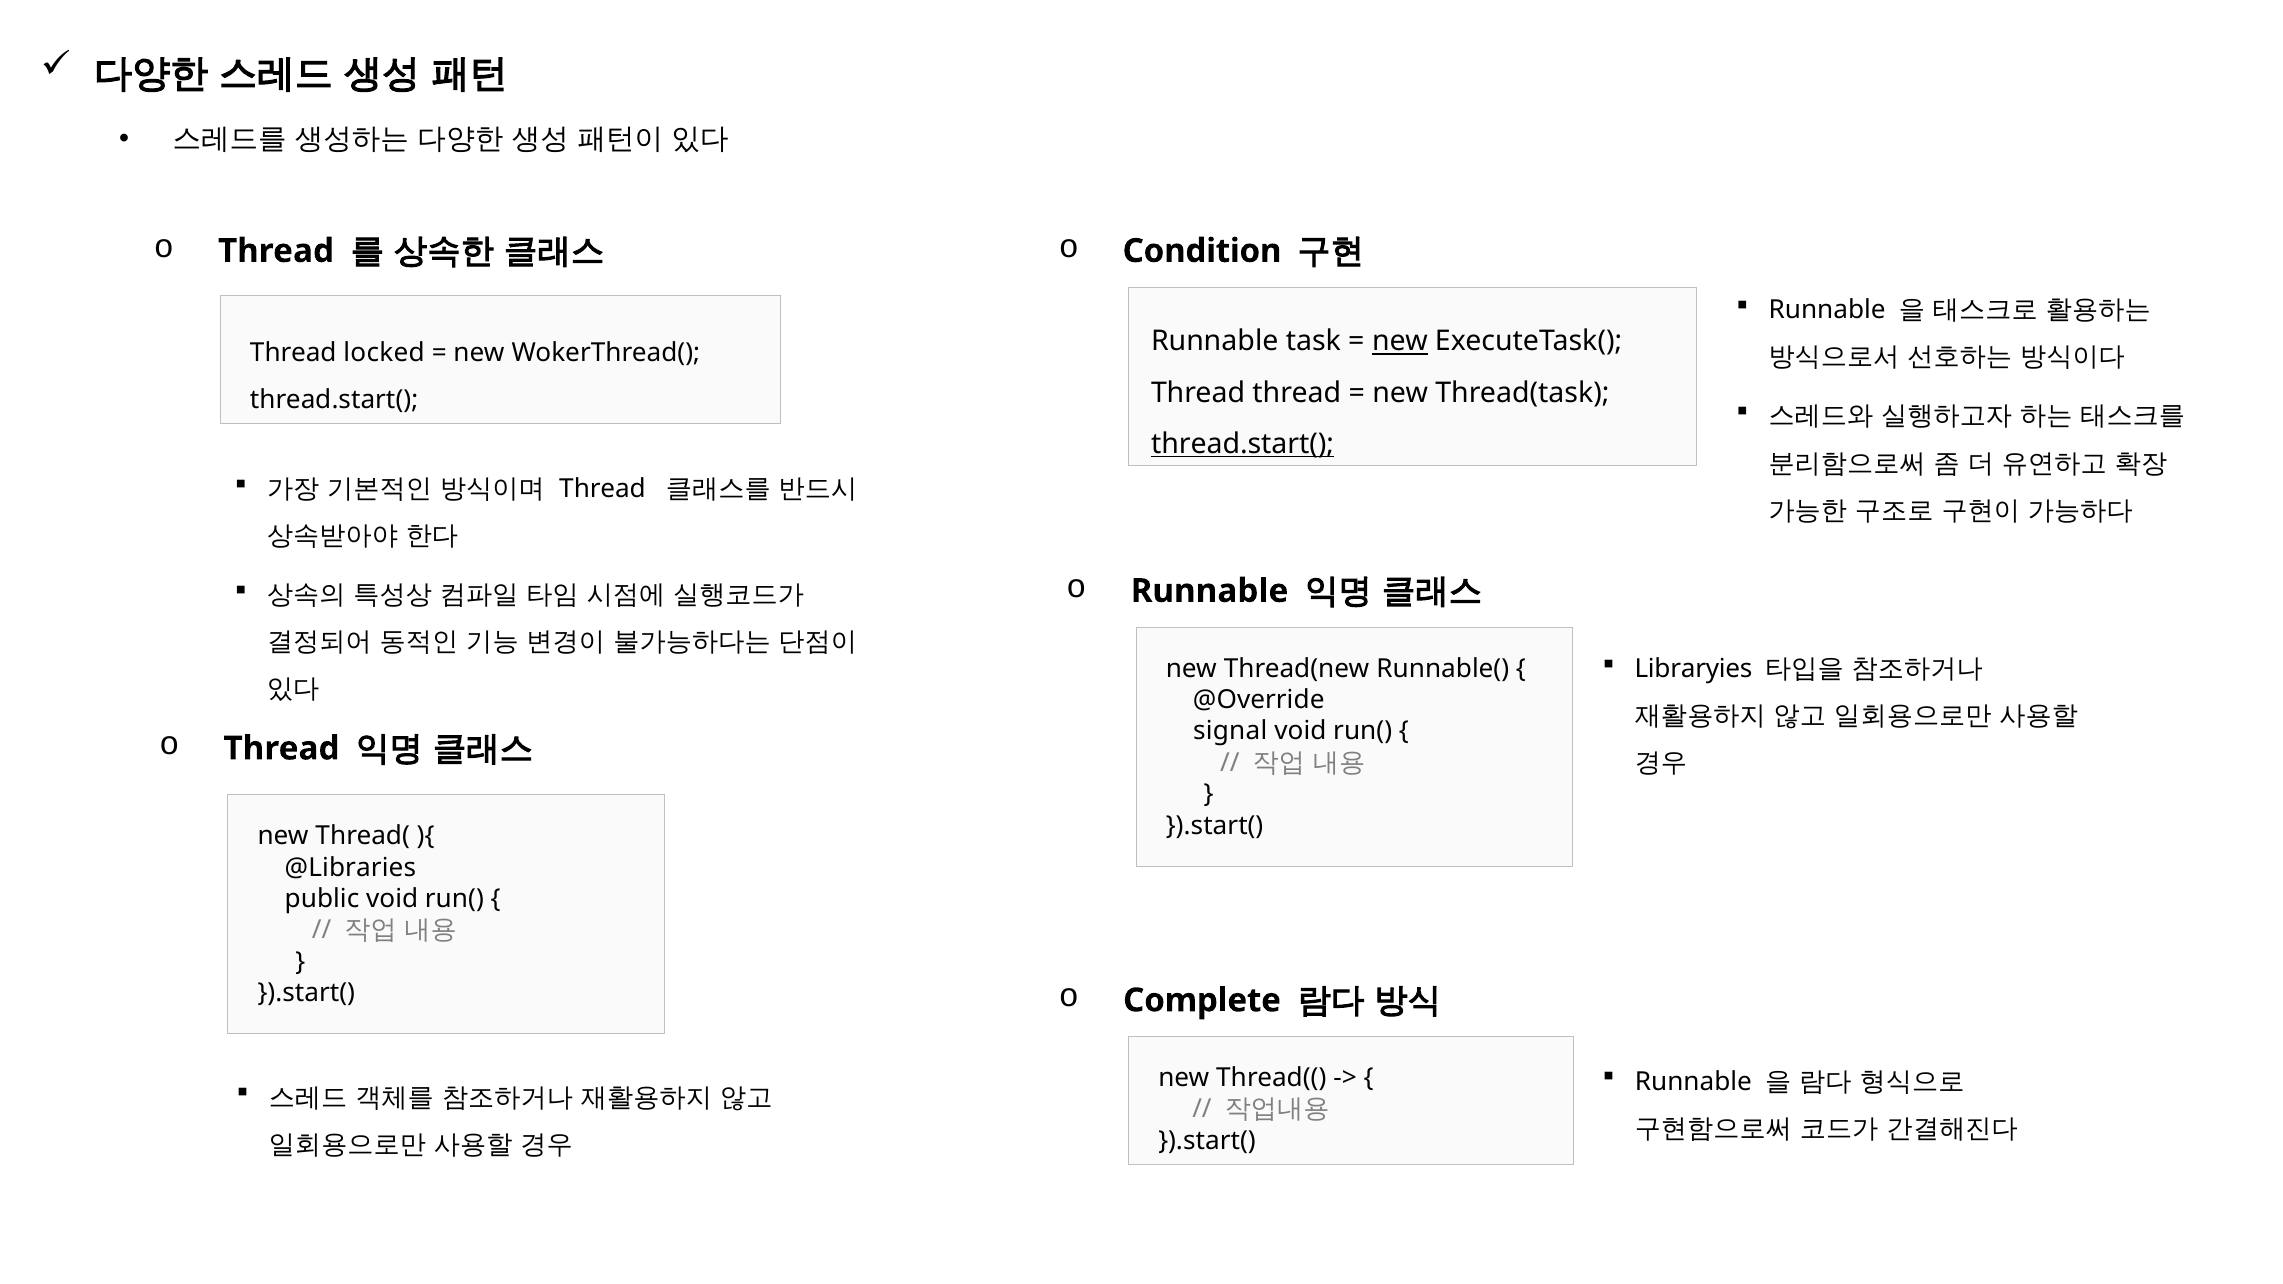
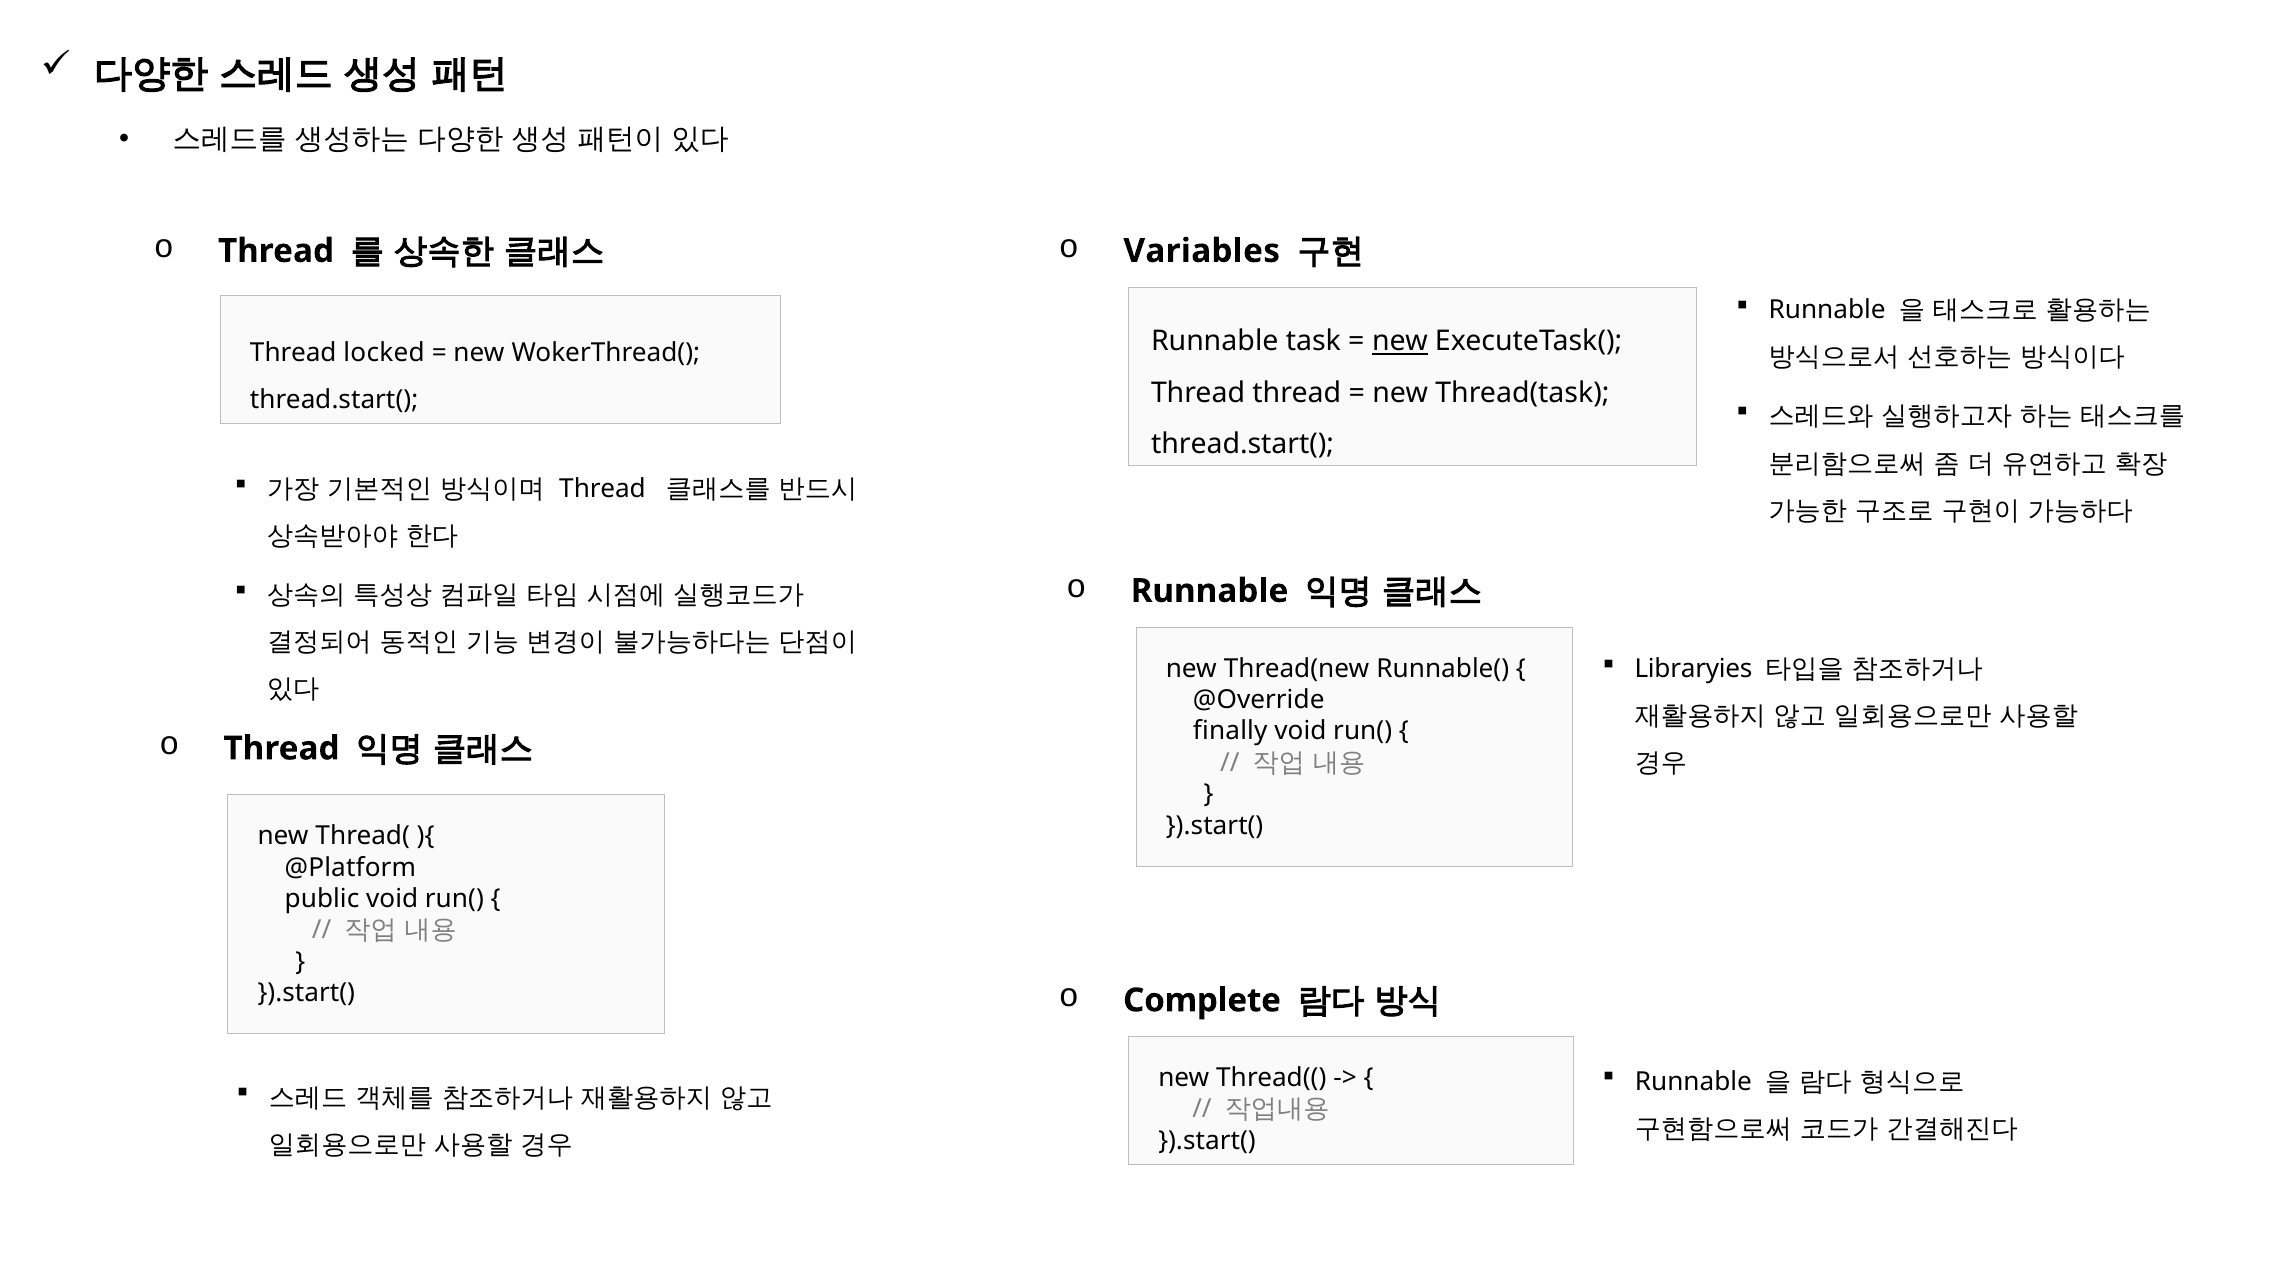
Condition: Condition -> Variables (1202, 251)
thread.start( underline: present -> none (1243, 444)
signal: signal -> finally (1230, 731)
@Libraries: @Libraries -> @Platform (350, 868)
